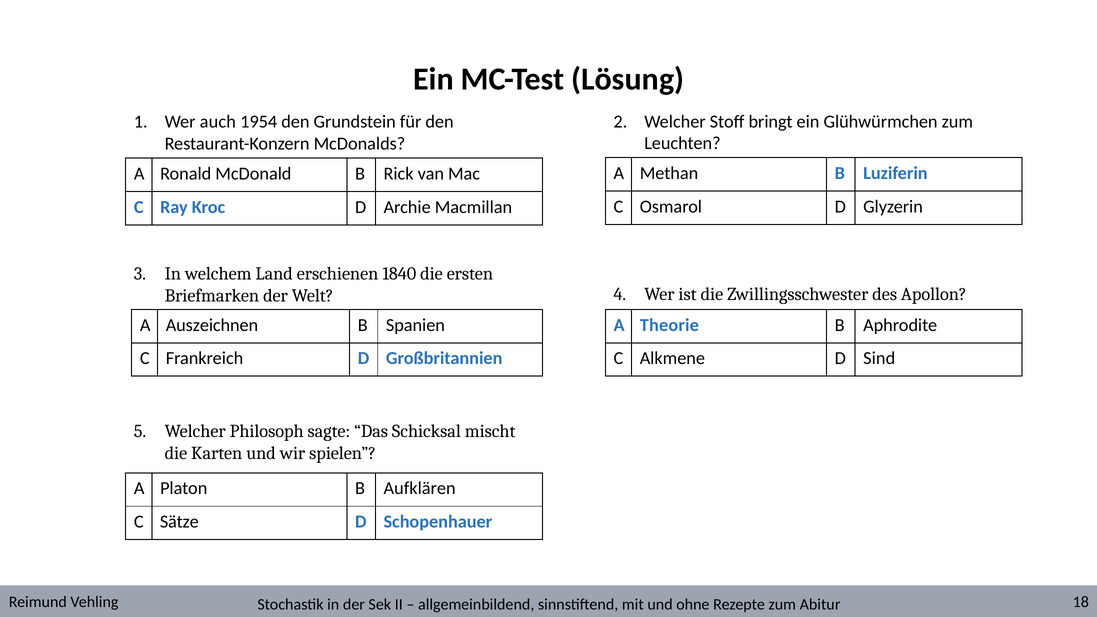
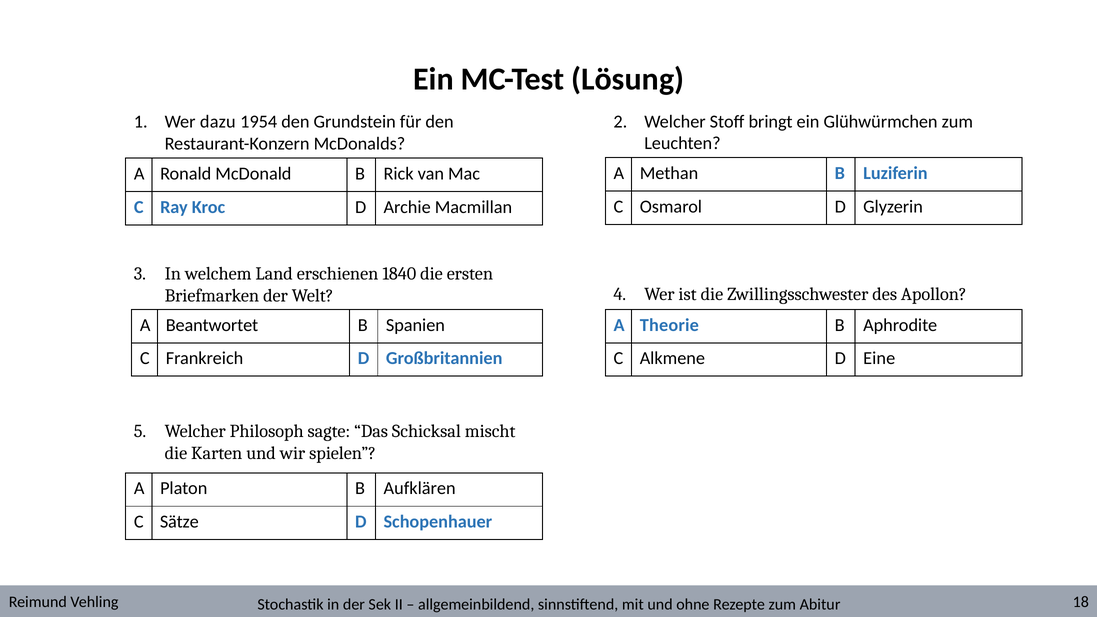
auch: auch -> dazu (218, 122)
Auszeichnen: Auszeichnen -> Beantwortet (212, 325)
Sind: Sind -> Eine (879, 358)
